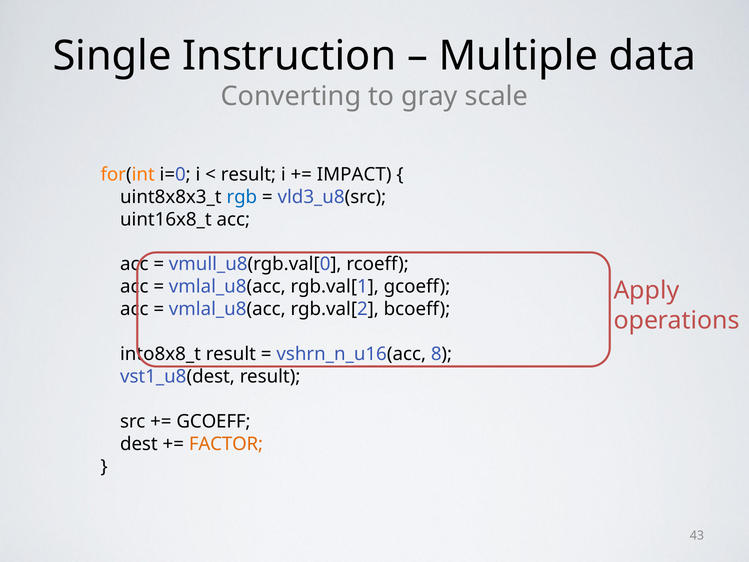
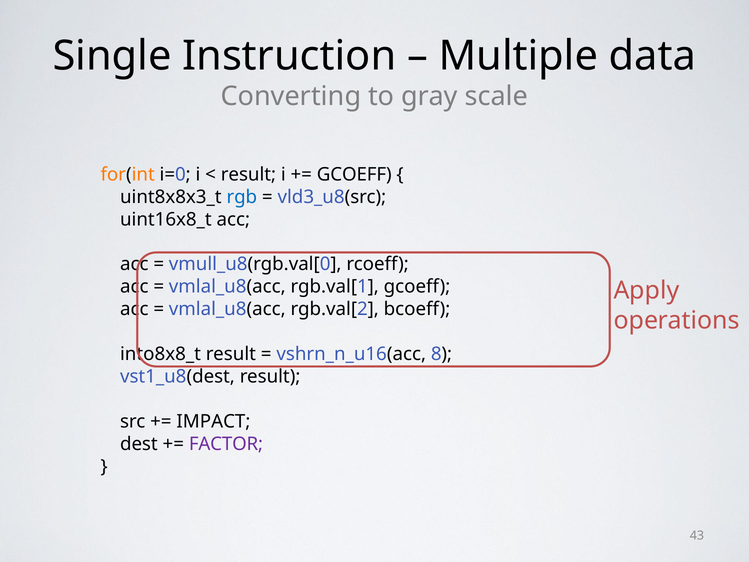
IMPACT: IMPACT -> GCOEFF (354, 174)
GCOEFF: GCOEFF -> IMPACT (213, 421)
FACTOR colour: orange -> purple (226, 444)
